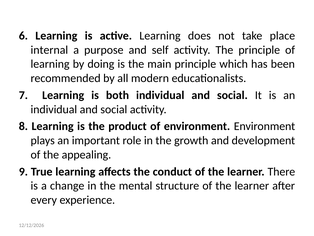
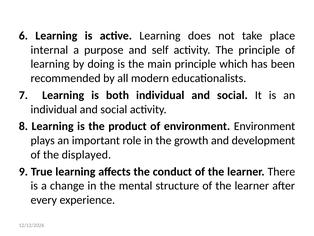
appealing: appealing -> displayed (86, 154)
